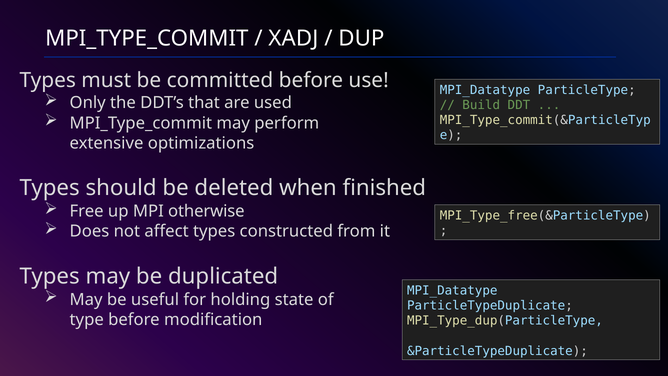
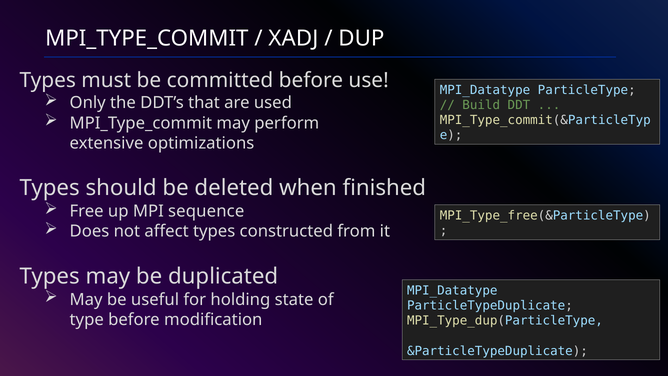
otherwise: otherwise -> sequence (206, 211)
